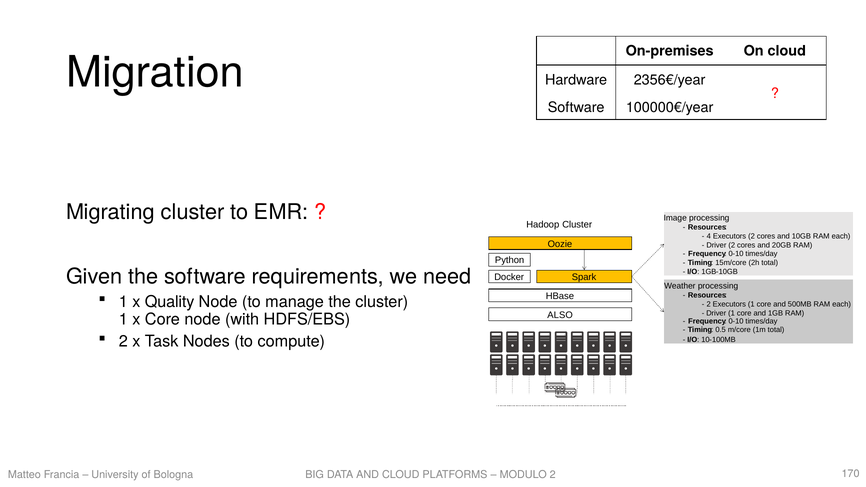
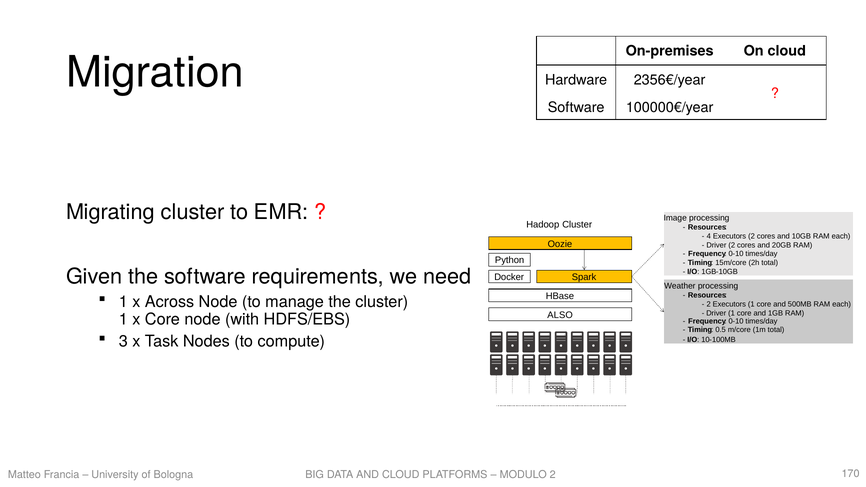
Quality: Quality -> Across (170, 302)
2: 2 -> 3 (123, 341)
